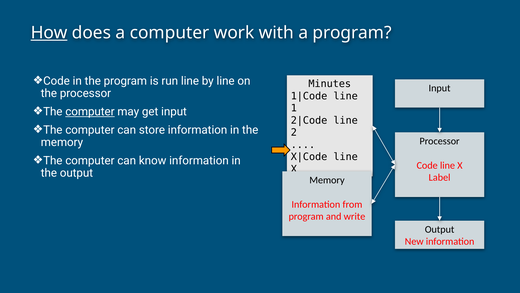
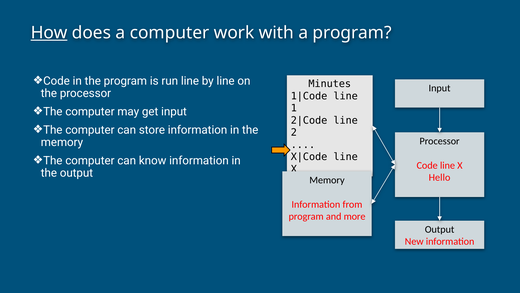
computer underline: present -> none (90, 111)
Label: Label -> Hello (440, 177)
write: write -> more (355, 216)
